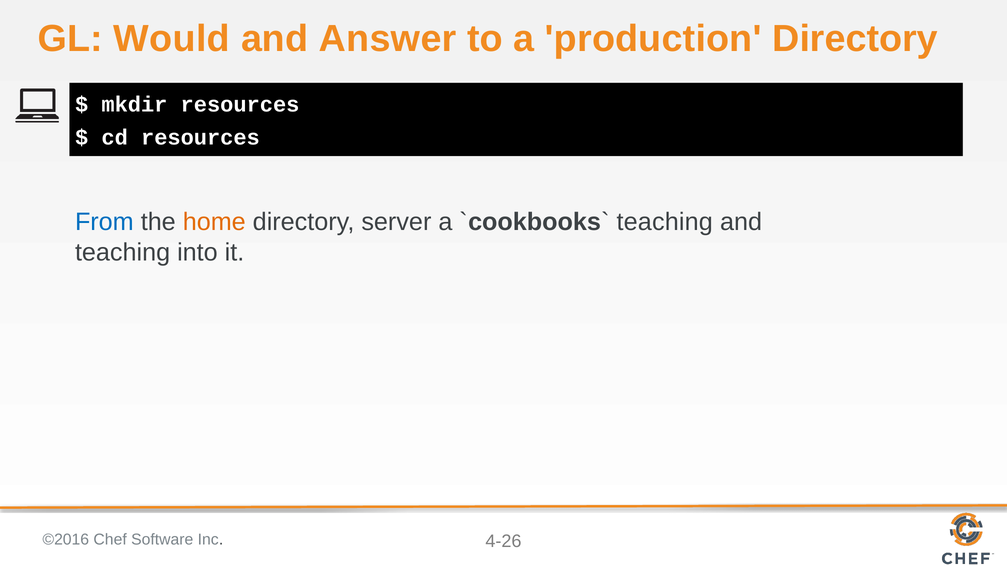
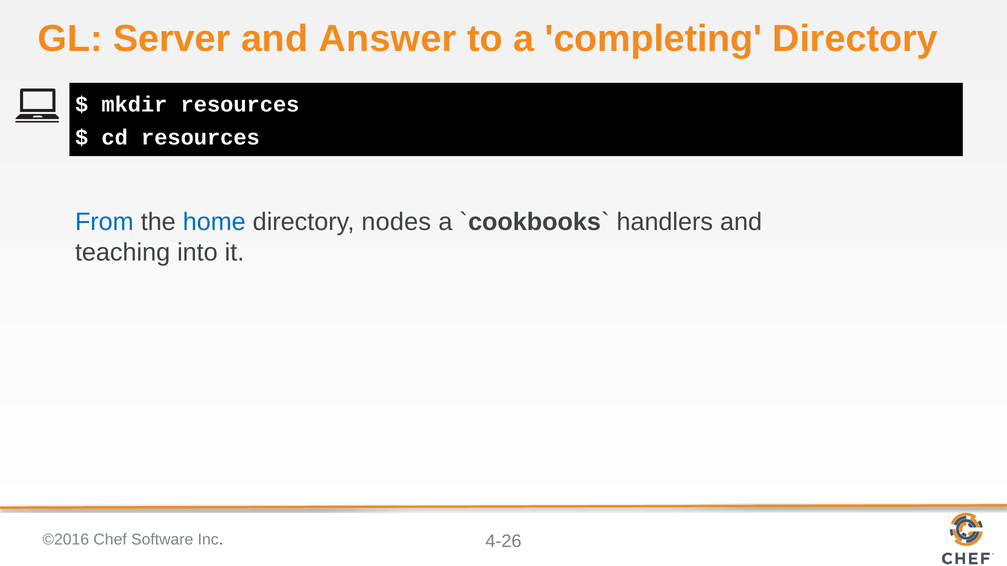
Would: Would -> Server (172, 39)
production: production -> completing (653, 39)
home colour: orange -> blue (214, 222)
server: server -> nodes (396, 222)
teaching: teaching -> handlers (665, 222)
